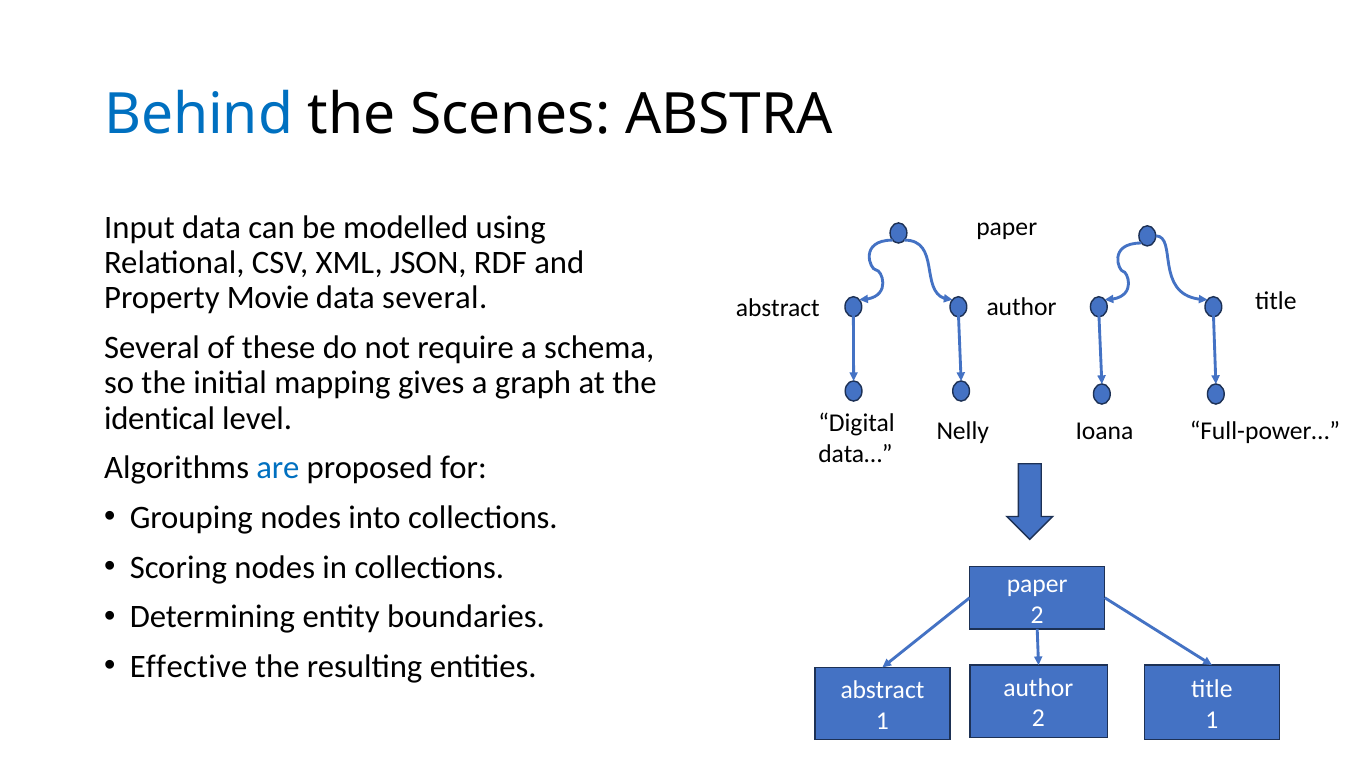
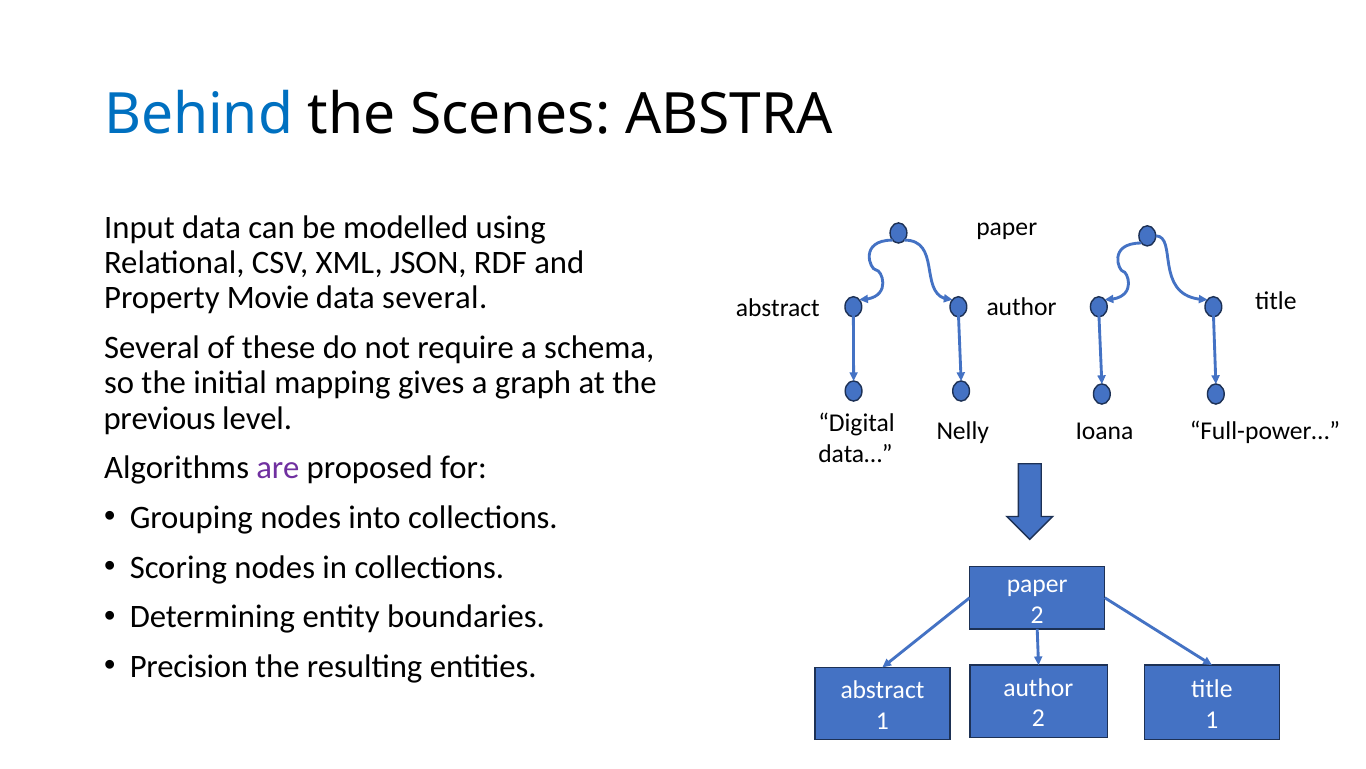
identical: identical -> previous (160, 418)
are colour: blue -> purple (278, 468)
Effective: Effective -> Precision (189, 666)
